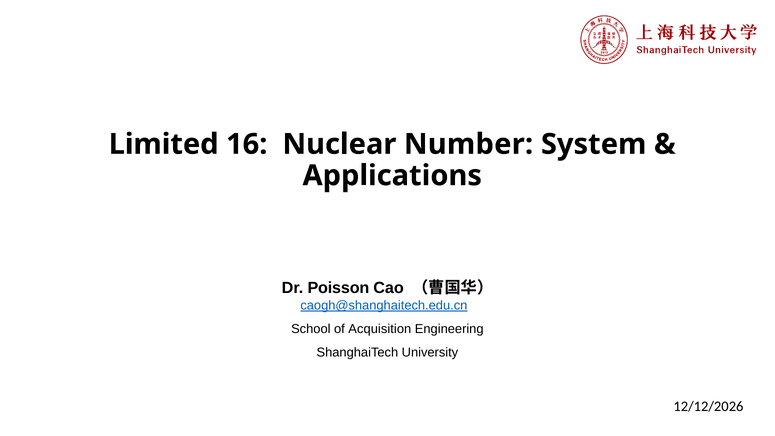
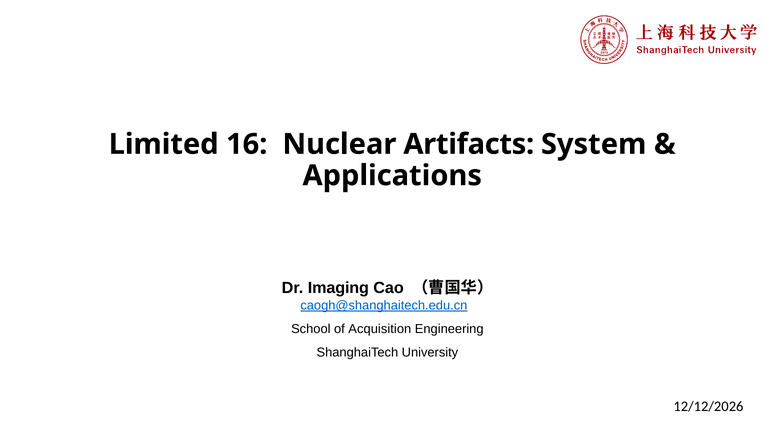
Number: Number -> Artifacts (469, 144)
Poisson: Poisson -> Imaging (338, 288)
